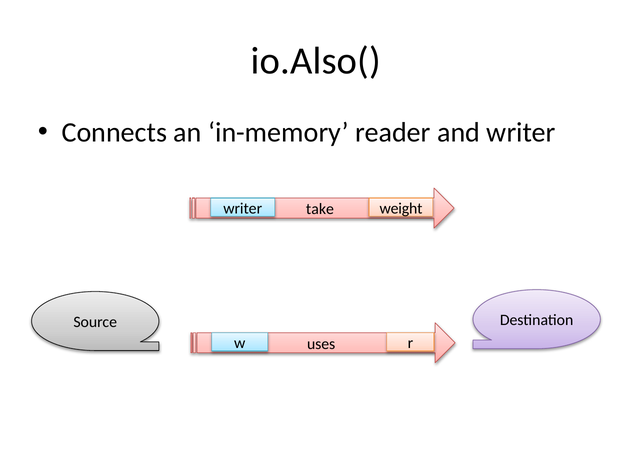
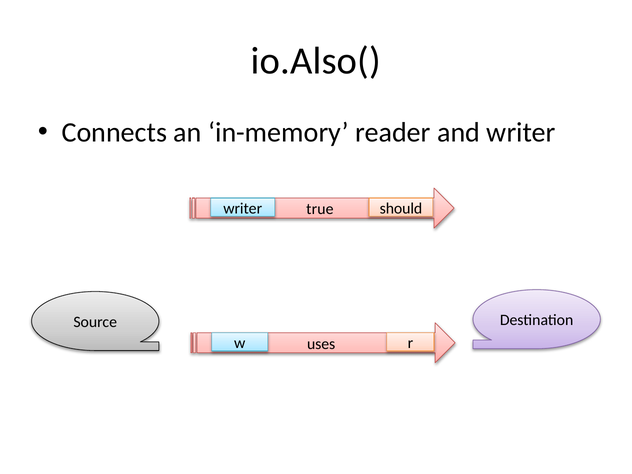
weight: weight -> should (401, 208)
take: take -> true (320, 209)
